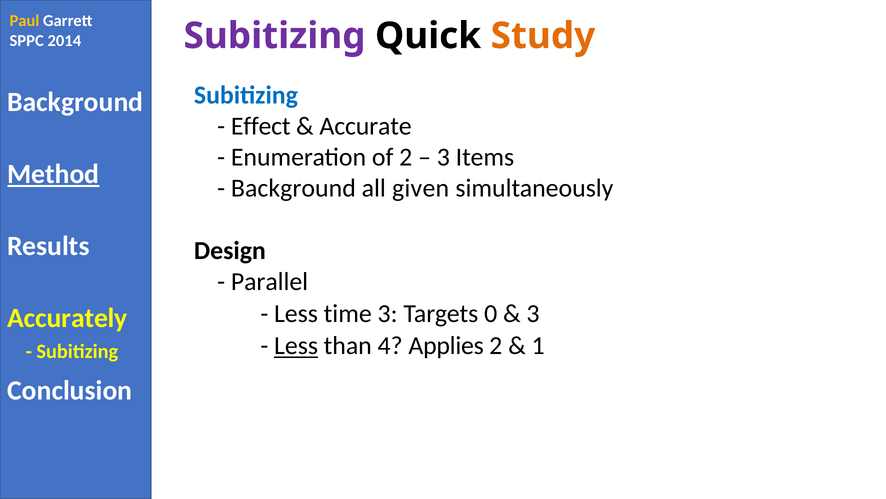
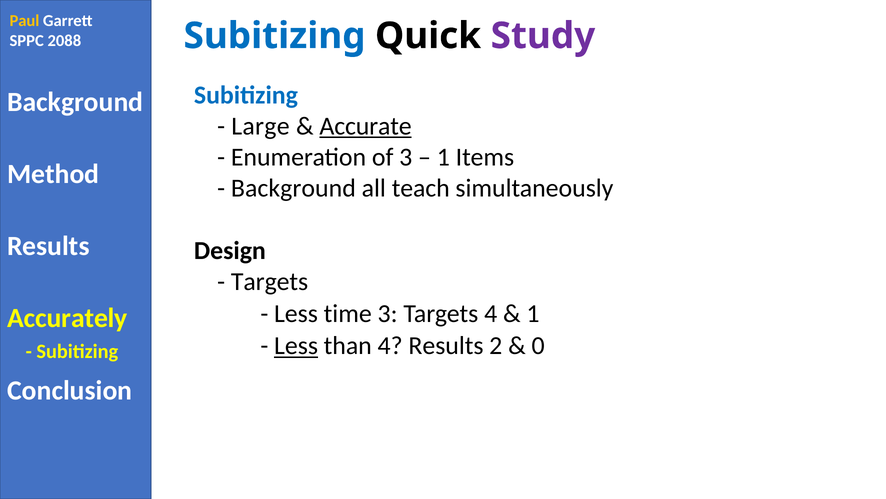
Subitizing colour: purple -> blue (275, 36)
Study colour: orange -> purple (543, 36)
2014: 2014 -> 2088 (64, 41)
Effect: Effect -> Large (260, 126)
Accurate underline: none -> present (366, 126)
of 2: 2 -> 3 (406, 157)
3: 3 -> 1 (443, 157)
Method underline: present -> none (53, 174)
given: given -> teach (421, 188)
Parallel: Parallel -> Targets (270, 281)
Targets 0: 0 -> 4 (491, 313)
3: 3 -> 1 (533, 313)
4 Applies: Applies -> Results (446, 346)
1: 1 -> 0 (538, 346)
